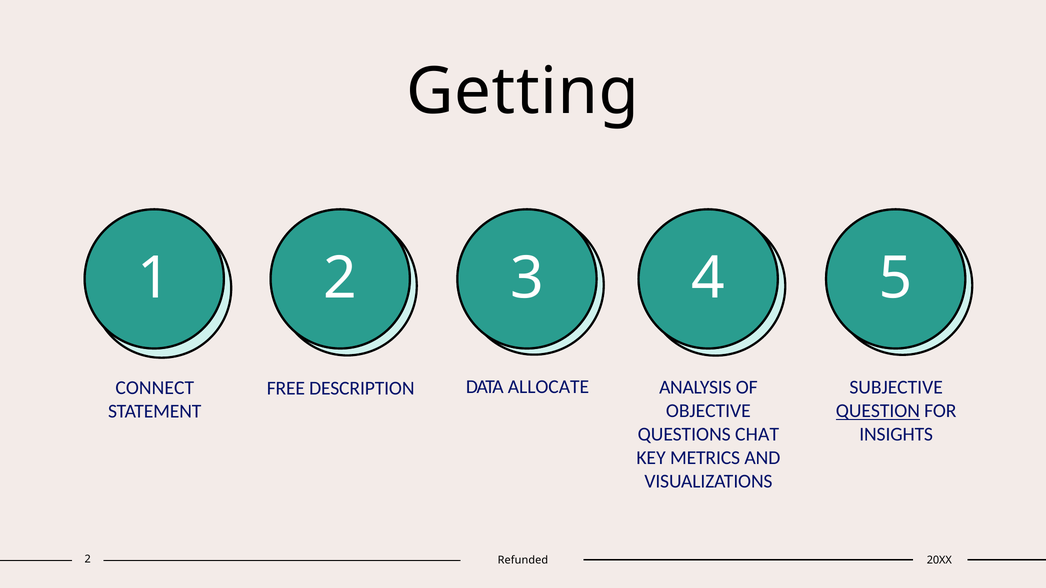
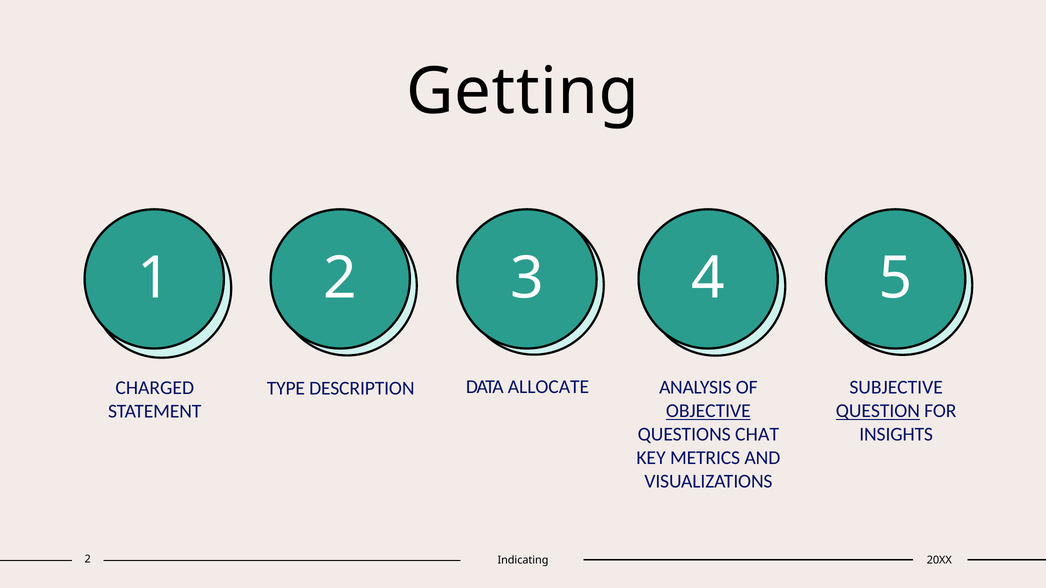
CONNECT: CONNECT -> CHARGED (155, 388)
FREE: FREE -> TYPE (286, 388)
OBJECTIVE underline: none -> present (708, 411)
Refunded: Refunded -> Indicating (523, 560)
